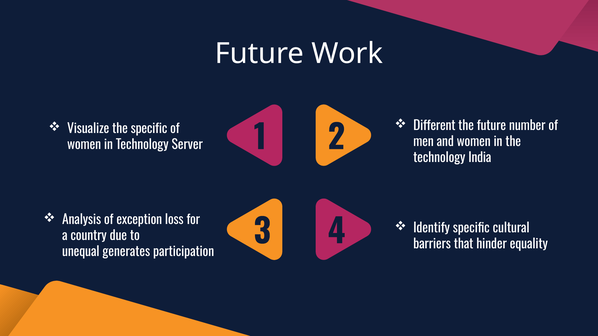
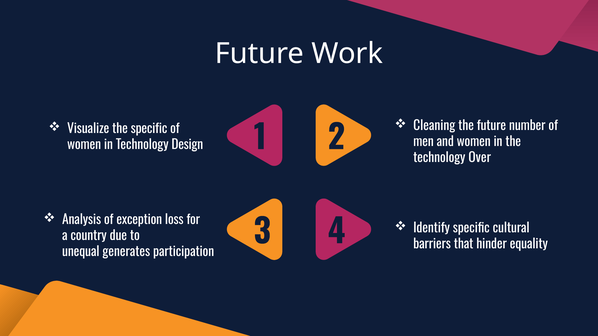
Different: Different -> Cleaning (434, 126)
Server: Server -> Design (187, 145)
India: India -> Over (480, 158)
